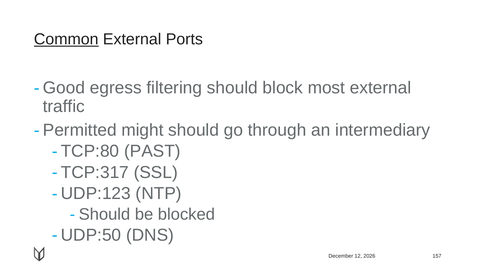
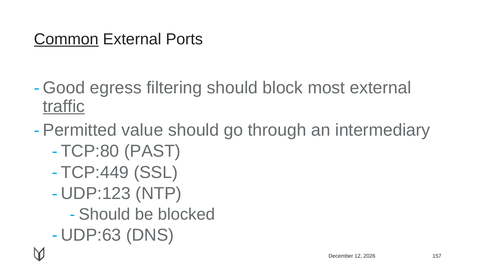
traffic underline: none -> present (64, 107)
might: might -> value (142, 130)
TCP:317: TCP:317 -> TCP:449 (95, 172)
UDP:50: UDP:50 -> UDP:63 (91, 235)
